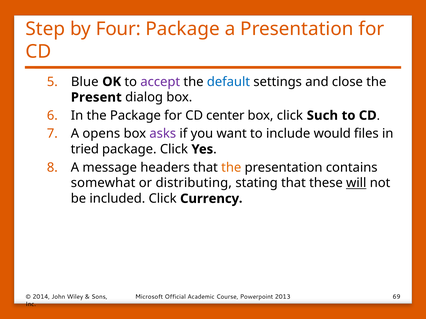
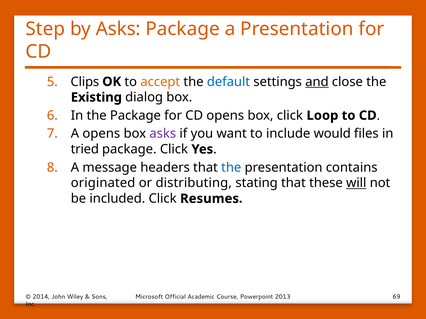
by Four: Four -> Asks (118, 29)
Blue: Blue -> Clips (85, 82)
accept colour: purple -> orange (160, 82)
and underline: none -> present (317, 82)
Present: Present -> Existing (96, 97)
CD center: center -> opens (225, 116)
Such: Such -> Loop (322, 116)
the colour: orange -> blue (231, 168)
somewhat: somewhat -> originated (103, 183)
Currency: Currency -> Resumes (210, 199)
